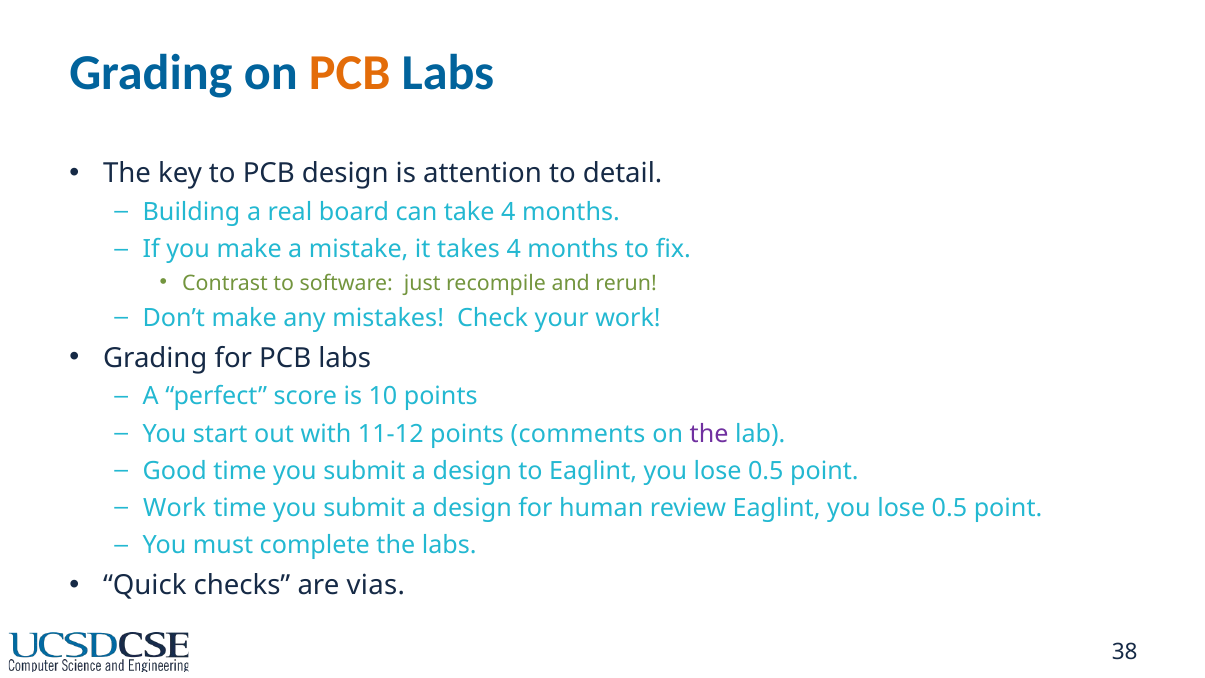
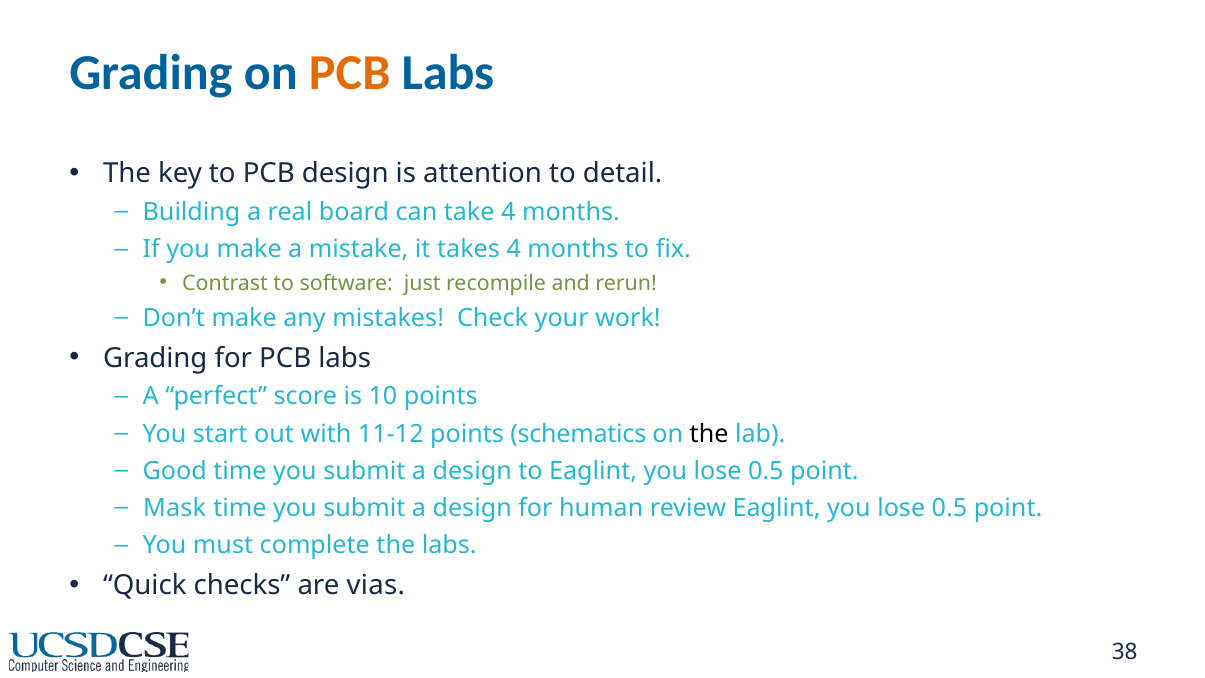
comments: comments -> schematics (578, 434)
the colour: purple -> black (709, 434)
Work: Work -> Mask (175, 508)
